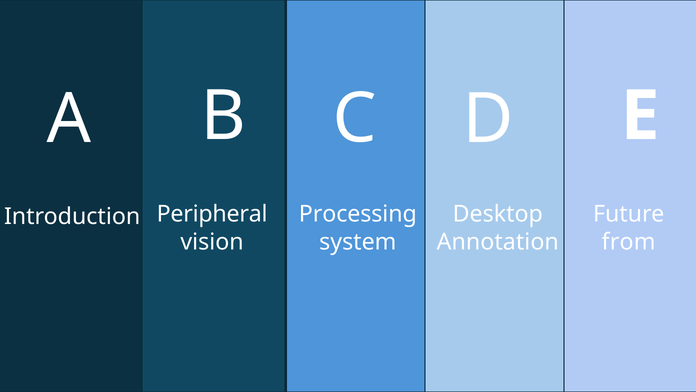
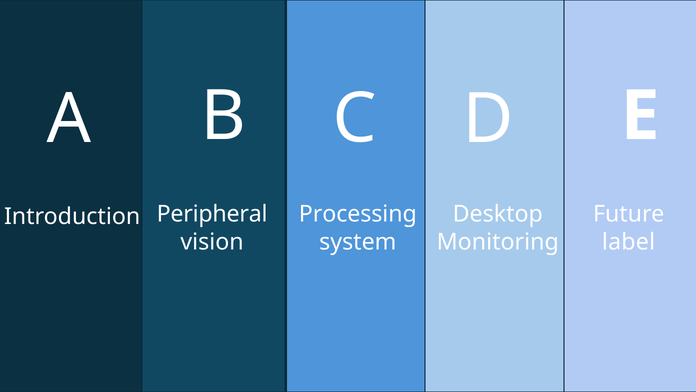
from: from -> label (629, 242)
Annotation: Annotation -> Monitoring (498, 242)
